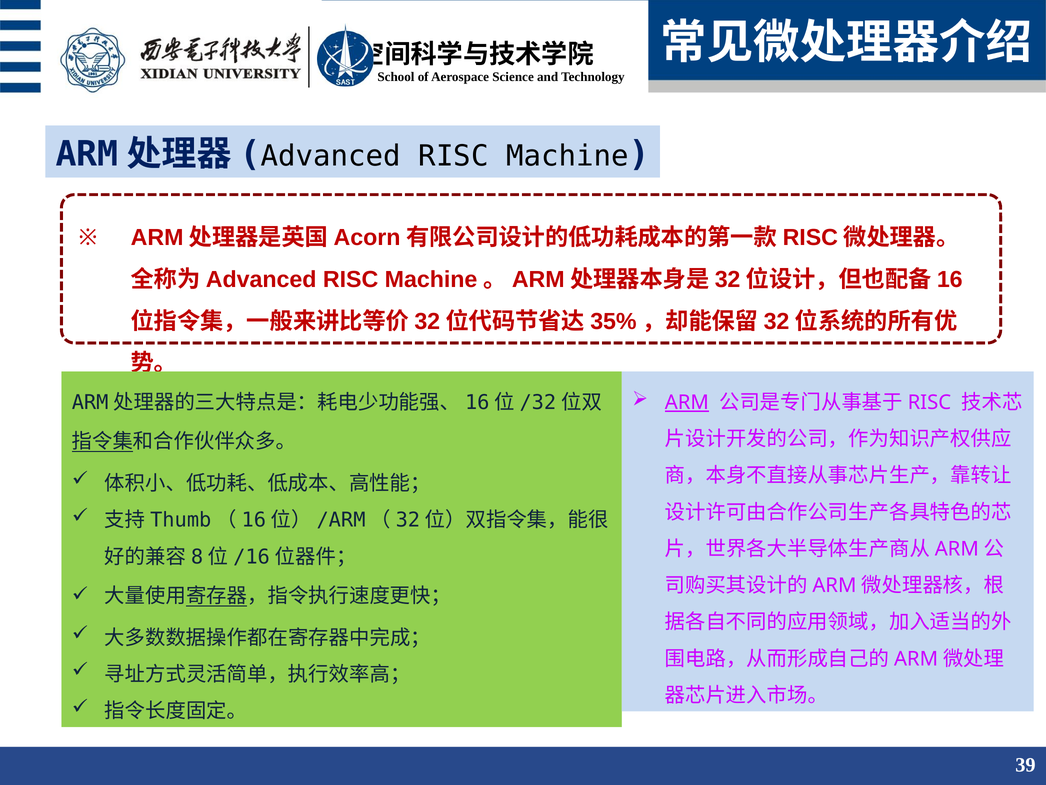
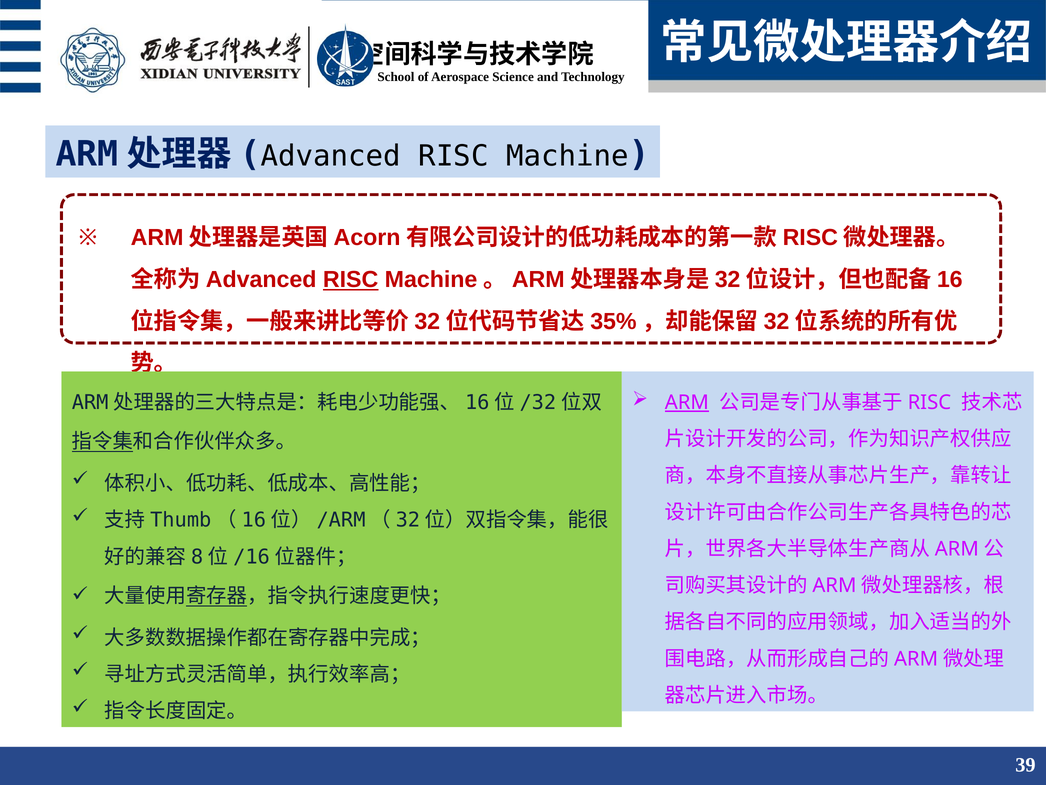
RISC underline: none -> present (351, 279)
